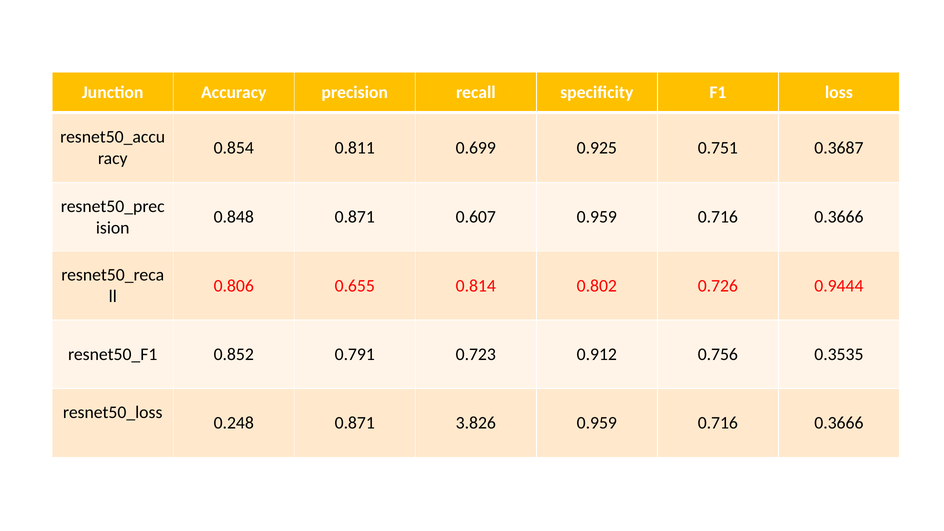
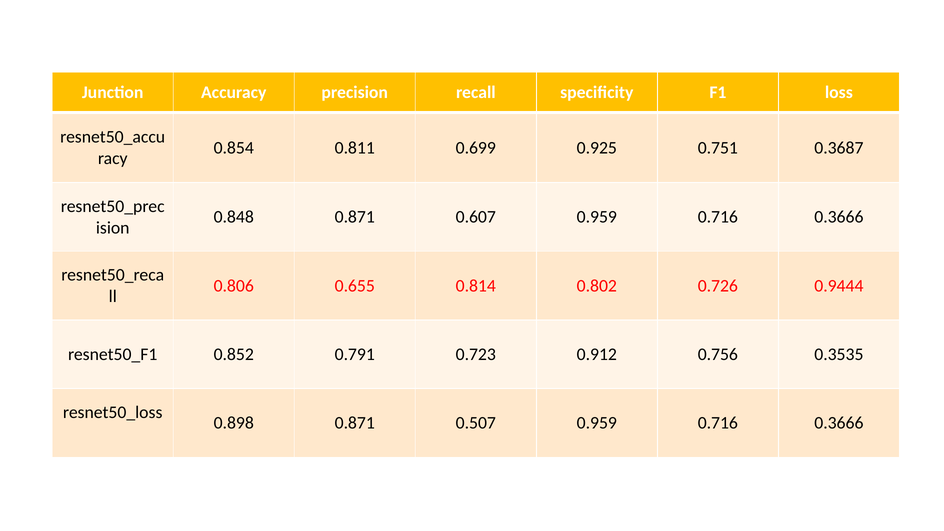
0.248: 0.248 -> 0.898 (234, 423)
3.826: 3.826 -> 0.507 (476, 423)
